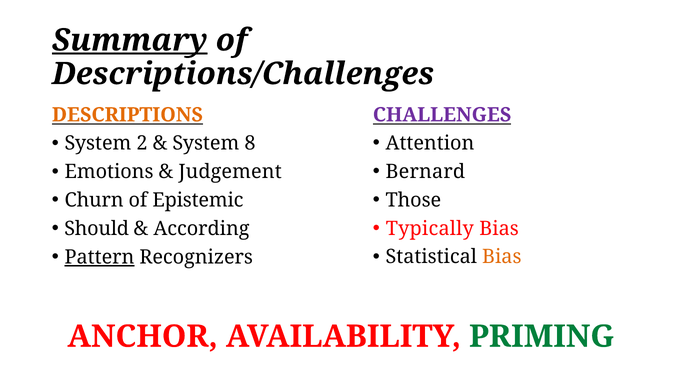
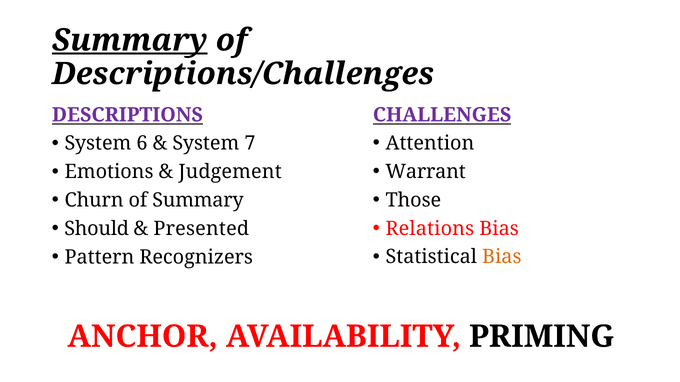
DESCRIPTIONS colour: orange -> purple (127, 115)
2: 2 -> 6 (142, 143)
8: 8 -> 7 (250, 143)
Bernard: Bernard -> Warrant (426, 172)
of Epistemic: Epistemic -> Summary (198, 201)
Typically: Typically -> Relations (430, 229)
According: According -> Presented (201, 229)
Pattern underline: present -> none (99, 258)
PRIMING colour: green -> black (542, 337)
